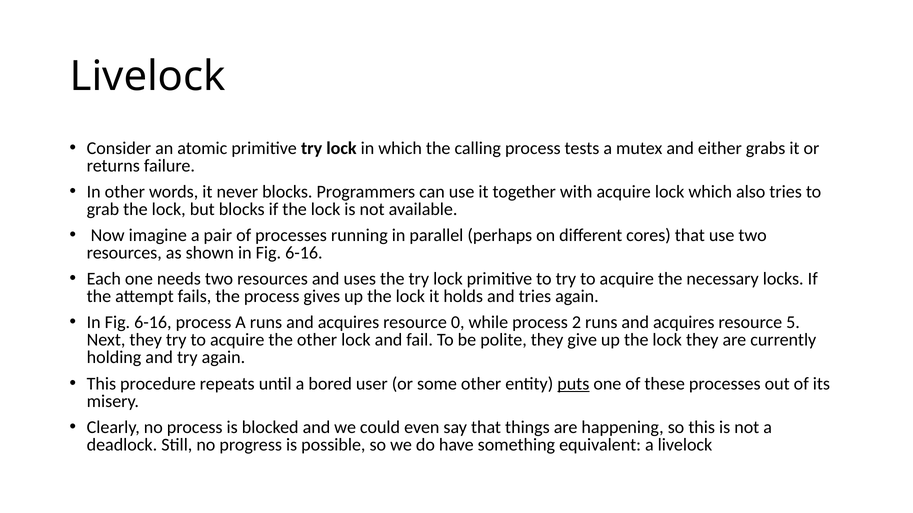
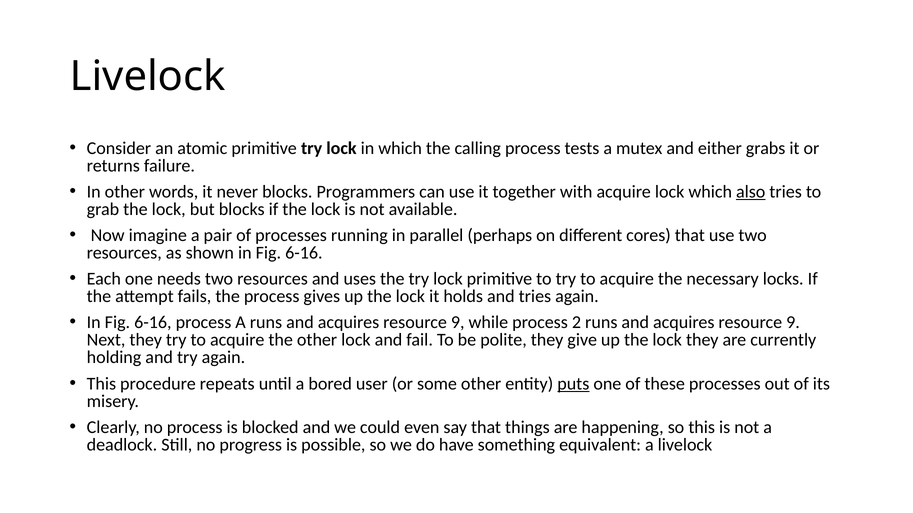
also underline: none -> present (751, 192)
0: 0 -> 9 (458, 323)
5: 5 -> 9 (793, 323)
